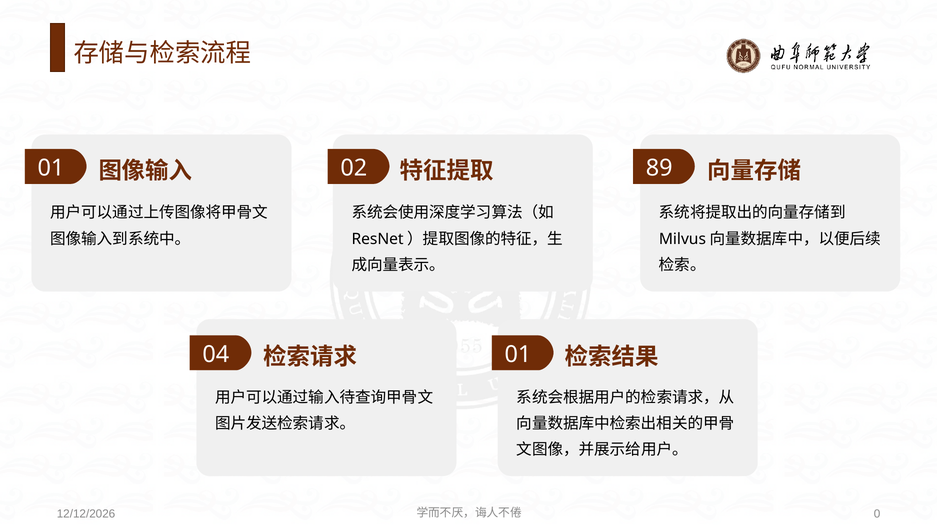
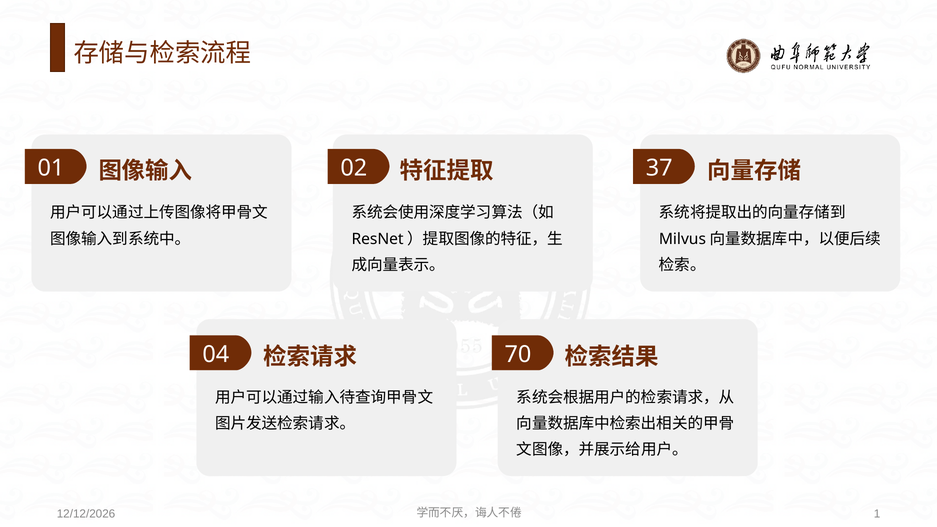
89: 89 -> 37 (659, 168)
04 01: 01 -> 70 (518, 354)
0: 0 -> 1 (877, 514)
